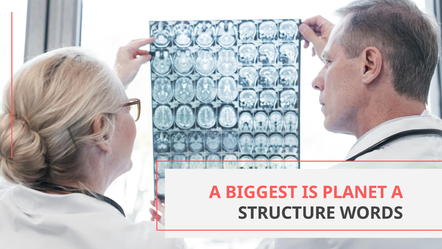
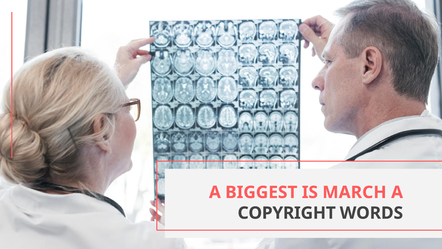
PLANET: PLANET -> MARCH (354, 192)
STRUCTURE: STRUCTURE -> COPYRIGHT (287, 213)
